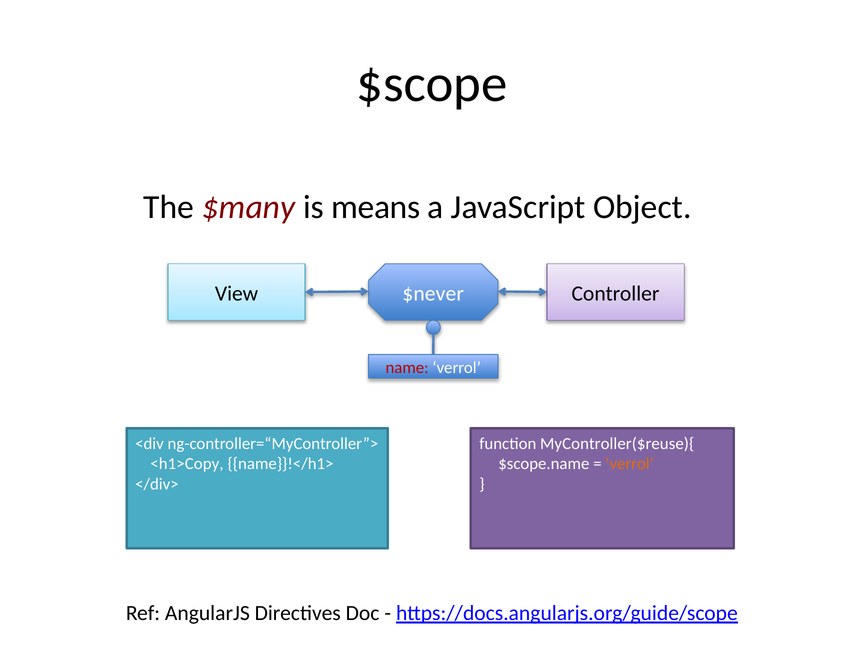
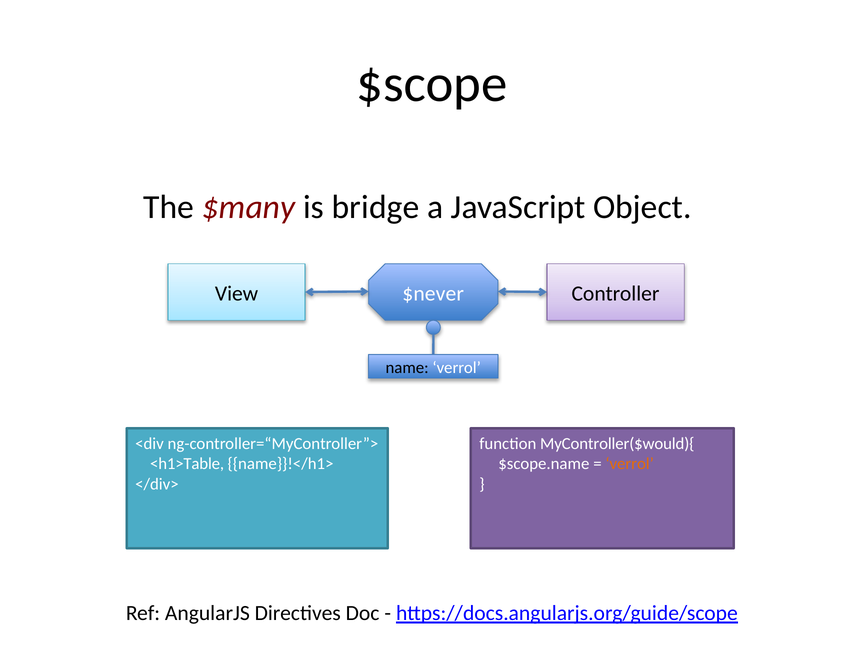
means: means -> bridge (376, 207)
name colour: red -> black (407, 368)
MyController($reuse){: MyController($reuse){ -> MyController($would){ (617, 444)
<h1>Copy: <h1>Copy -> <h1>Table (187, 464)
